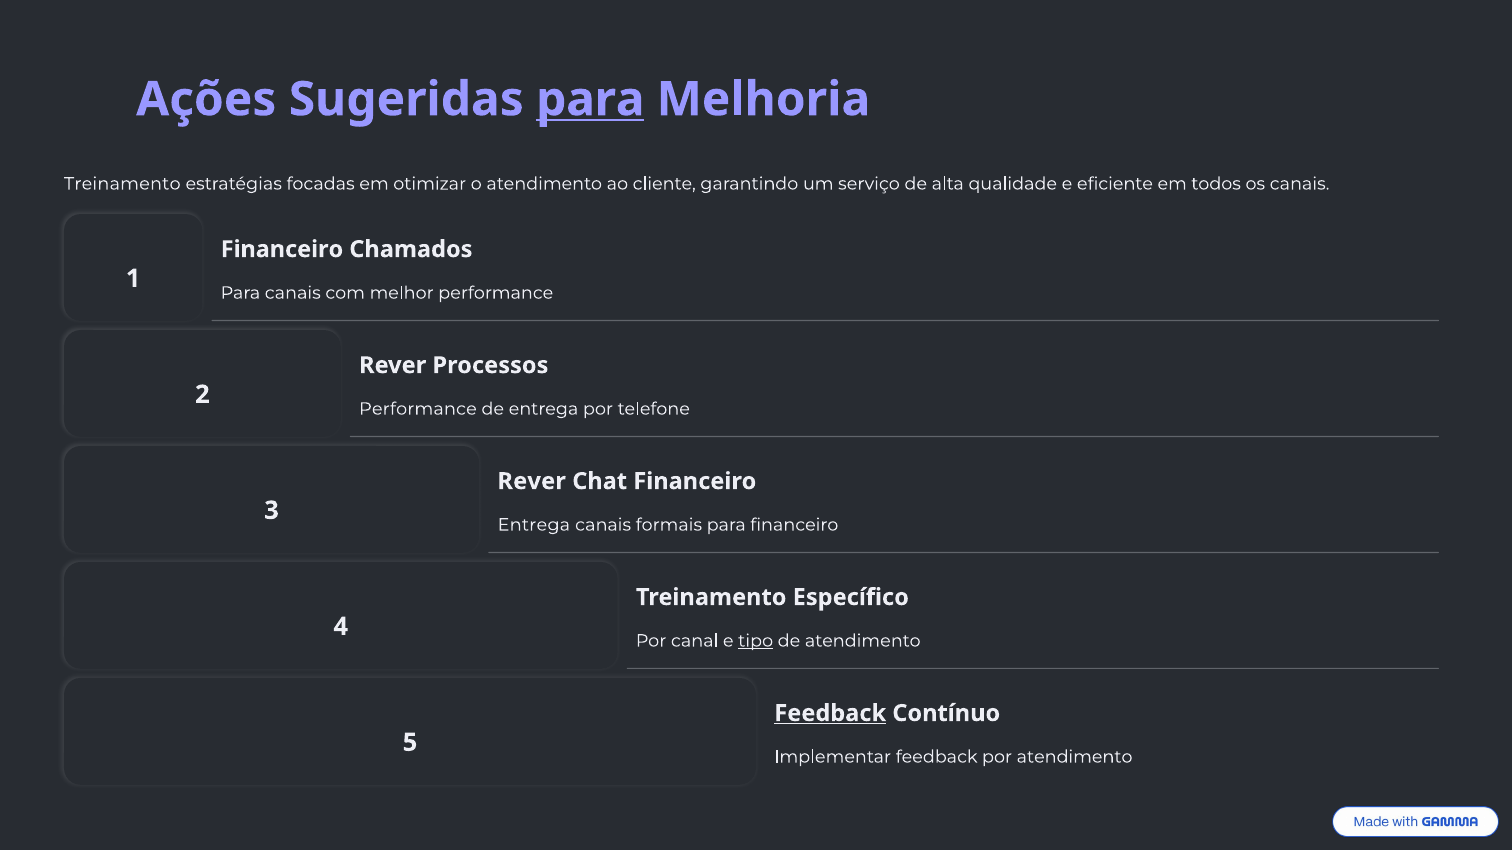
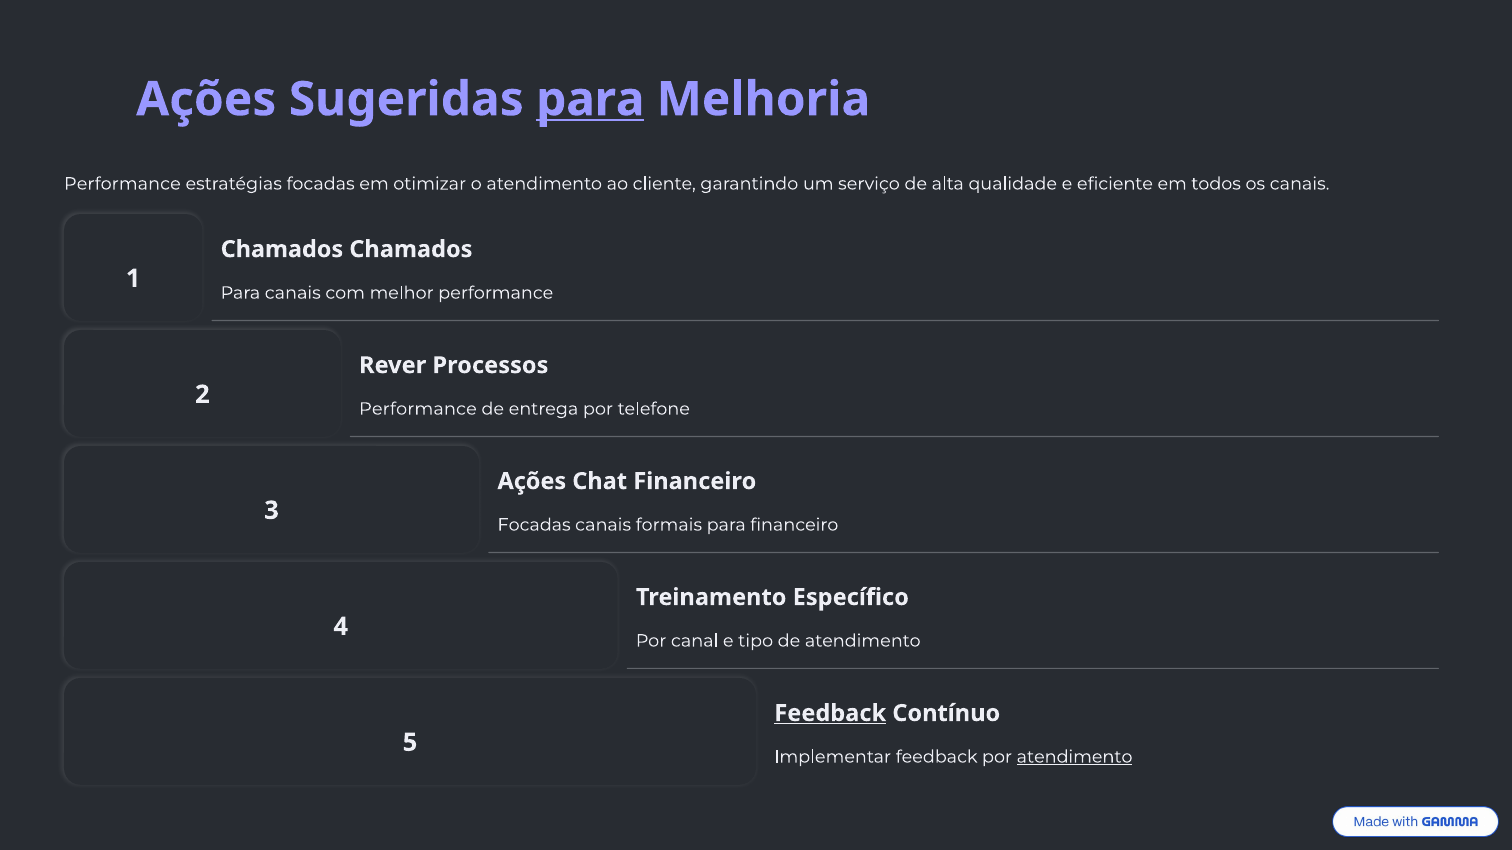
Treinamento: Treinamento -> Performance (122, 184)
Financeiro: Financeiro -> Chamados (282, 249)
Rever: Rever -> Ações (532, 482)
Entrega: Entrega -> Focadas (534, 525)
tipo underline: present -> none (756, 641)
atendimento underline: none -> present (1075, 757)
